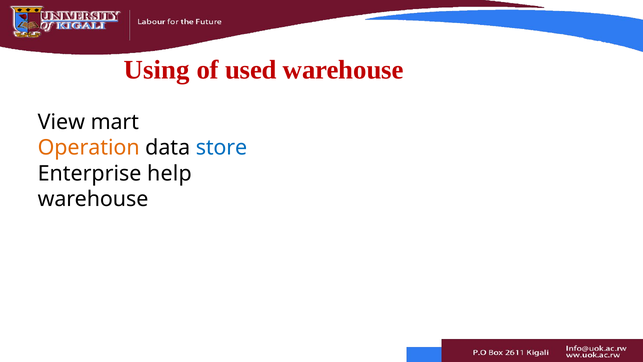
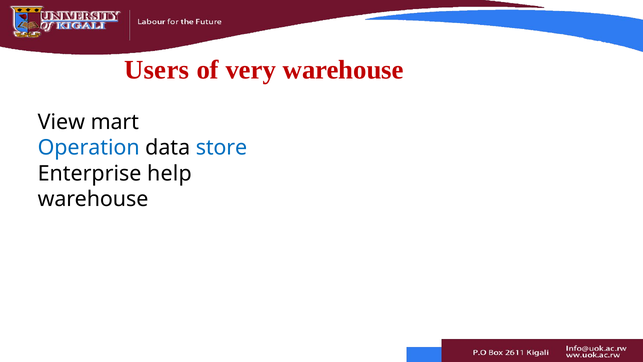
Using: Using -> Users (157, 70)
used: used -> very (251, 70)
Operation colour: orange -> blue (89, 148)
